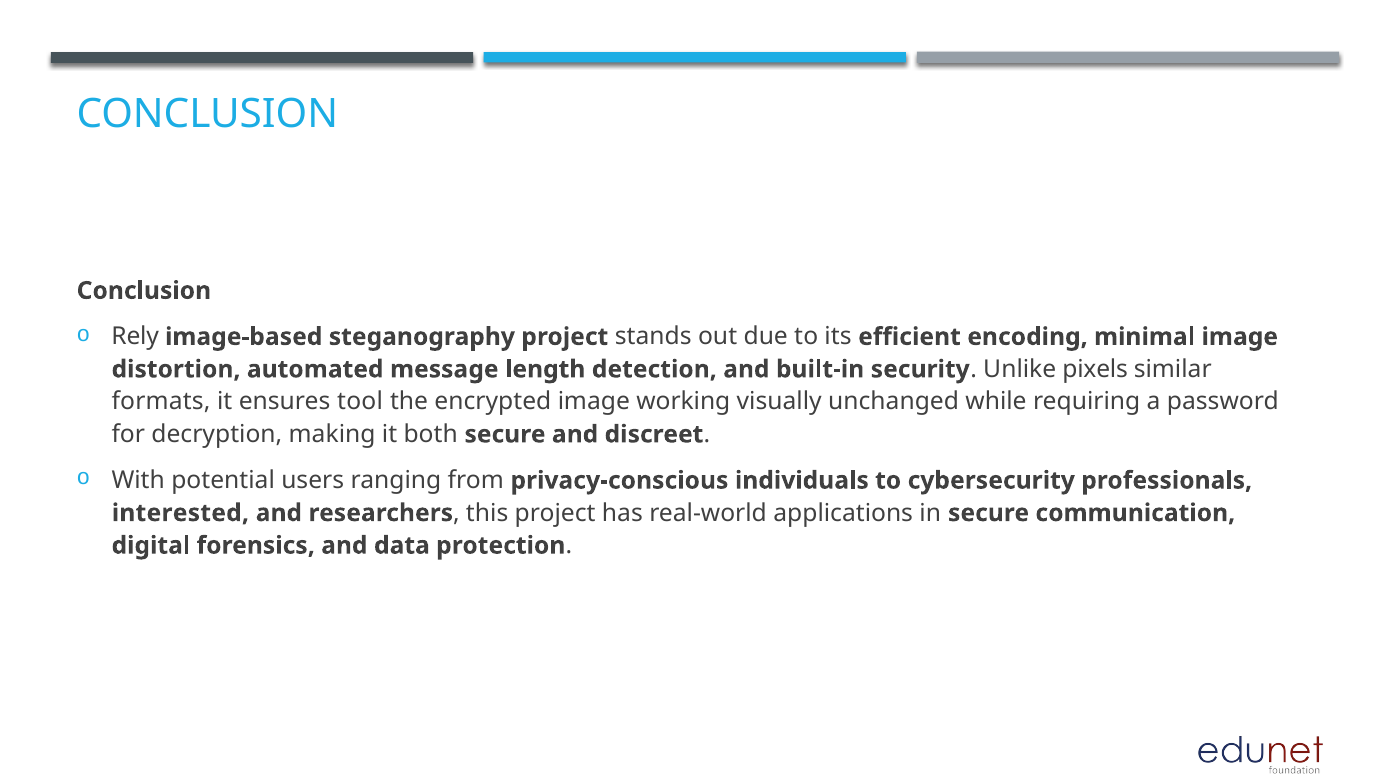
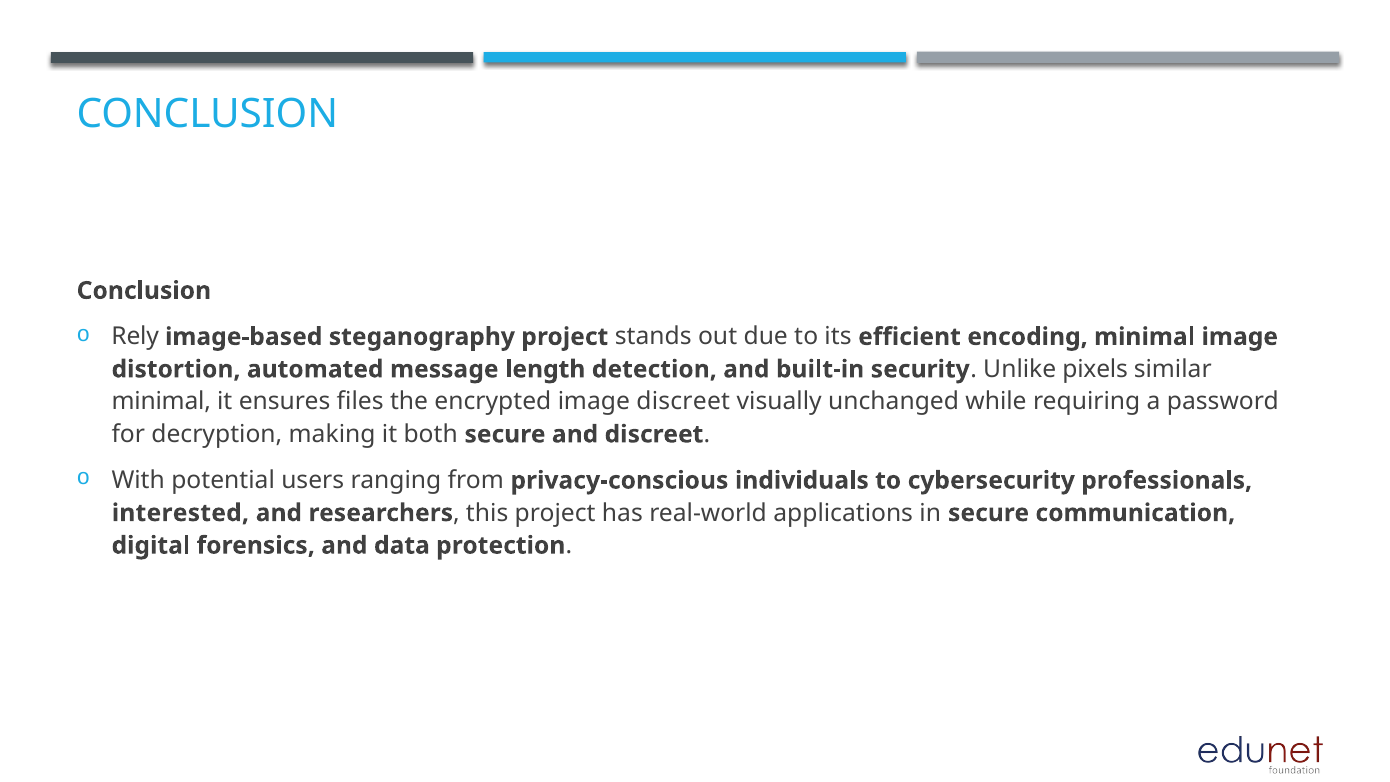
formats: formats -> minimal (161, 402)
tool: tool -> files (360, 402)
image working: working -> discreet (683, 402)
